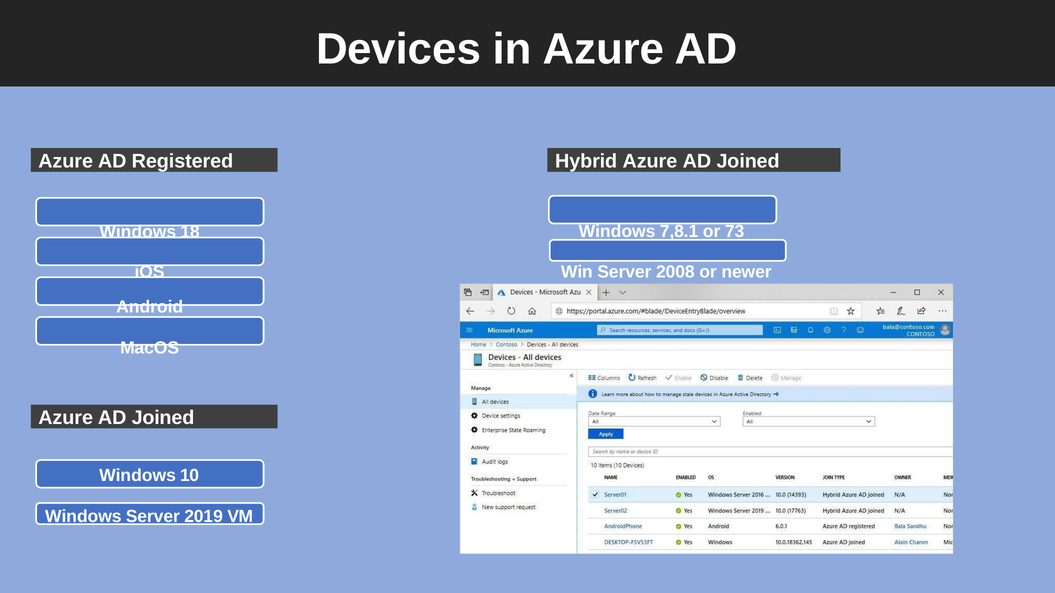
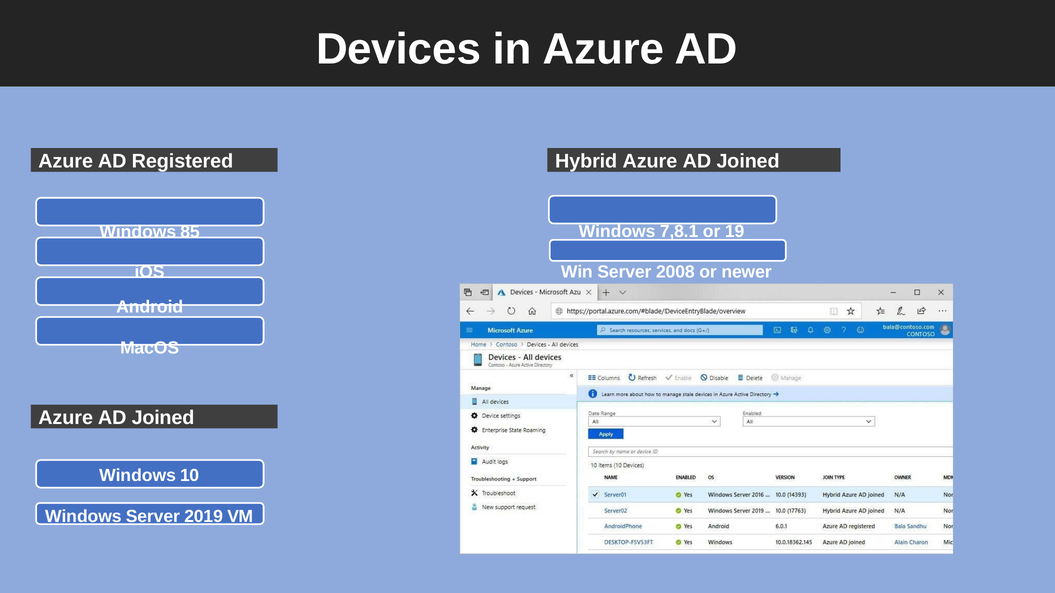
73: 73 -> 19 (735, 231)
18: 18 -> 85 (190, 232)
